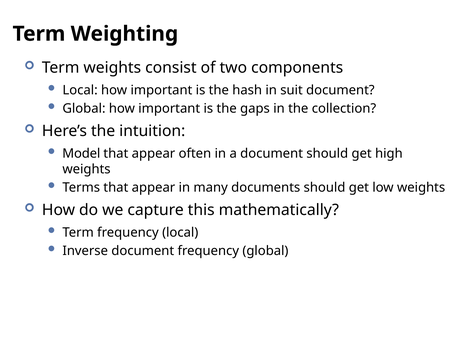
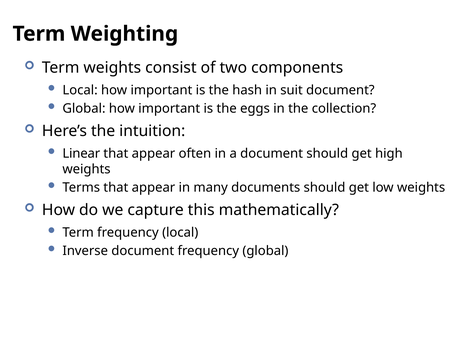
gaps: gaps -> eggs (255, 108)
Model: Model -> Linear (81, 153)
